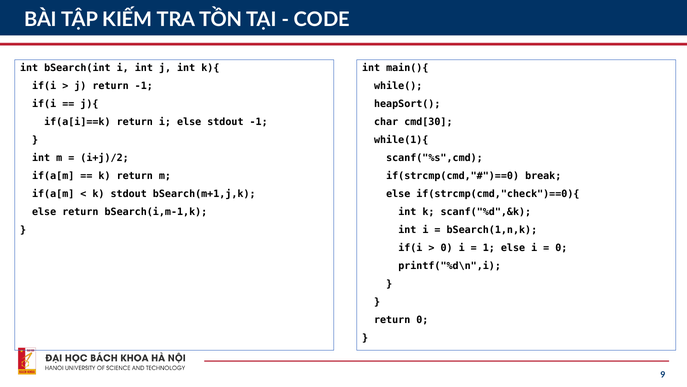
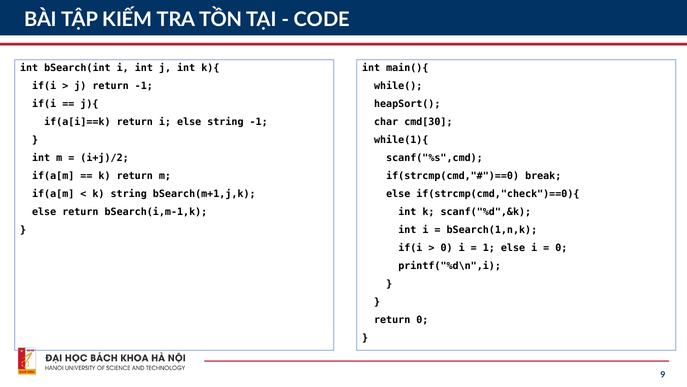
else stdout: stdout -> string (225, 122)
k stdout: stdout -> string (129, 194)
